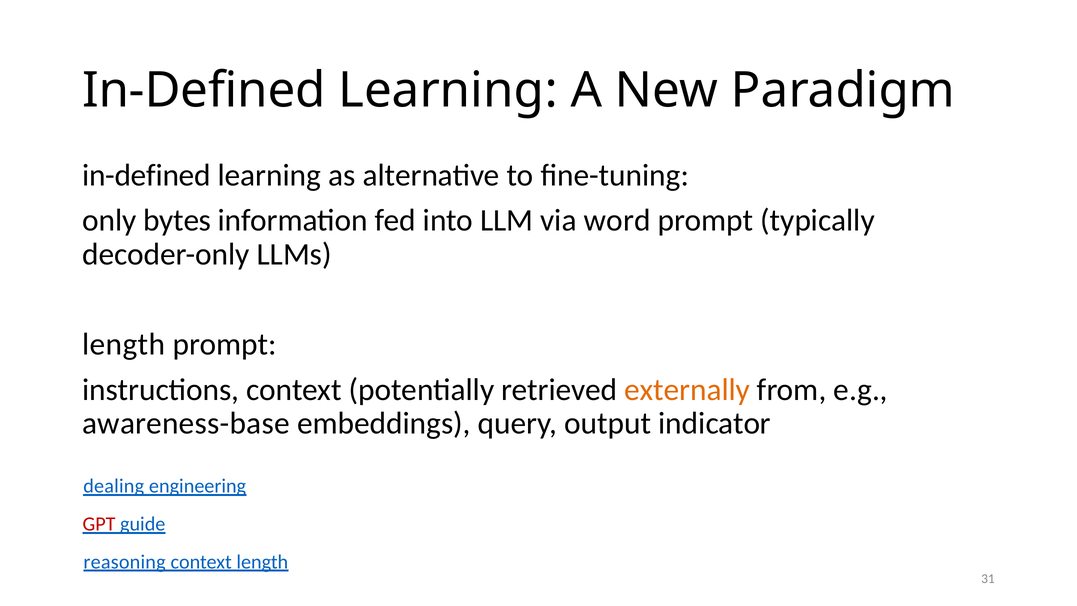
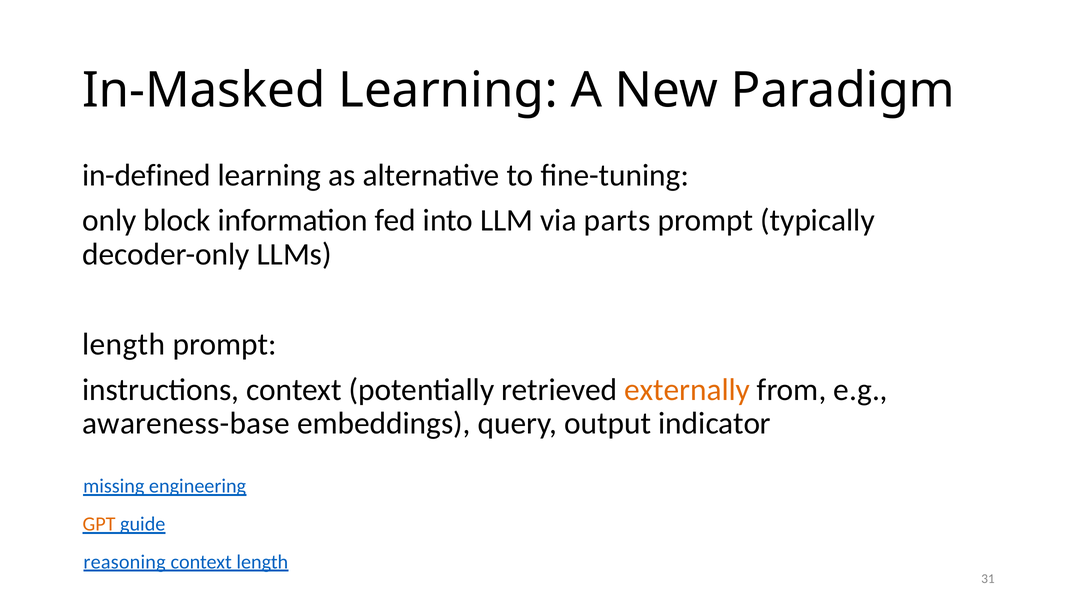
In-Defined: In-Defined -> In-Masked (204, 90)
bytes: bytes -> block (177, 220)
word: word -> parts (617, 220)
dealing: dealing -> missing (114, 486)
GPT colour: red -> orange (99, 524)
